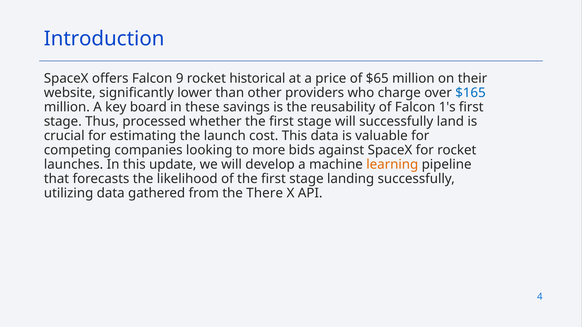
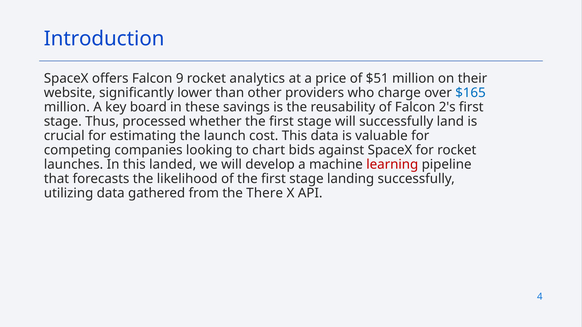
historical: historical -> analytics (257, 78)
$65: $65 -> $51 (377, 78)
1's: 1's -> 2's (447, 107)
more: more -> chart (269, 150)
update: update -> landed (173, 165)
learning colour: orange -> red (392, 165)
